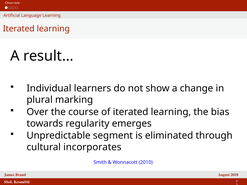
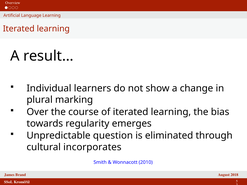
segment: segment -> question (113, 136)
